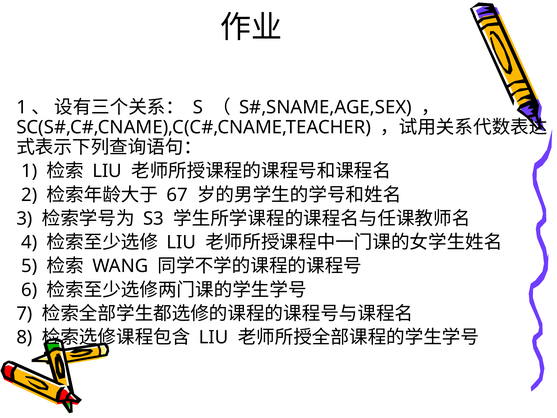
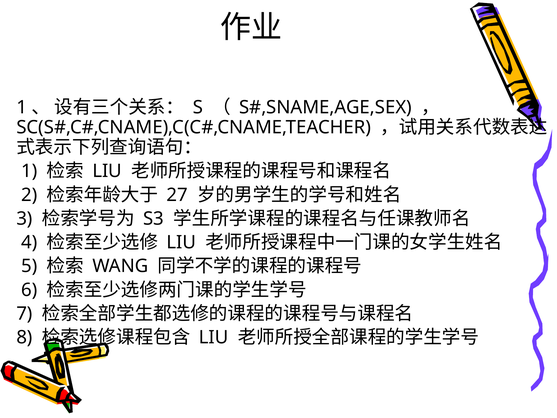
67: 67 -> 27 (177, 195)
